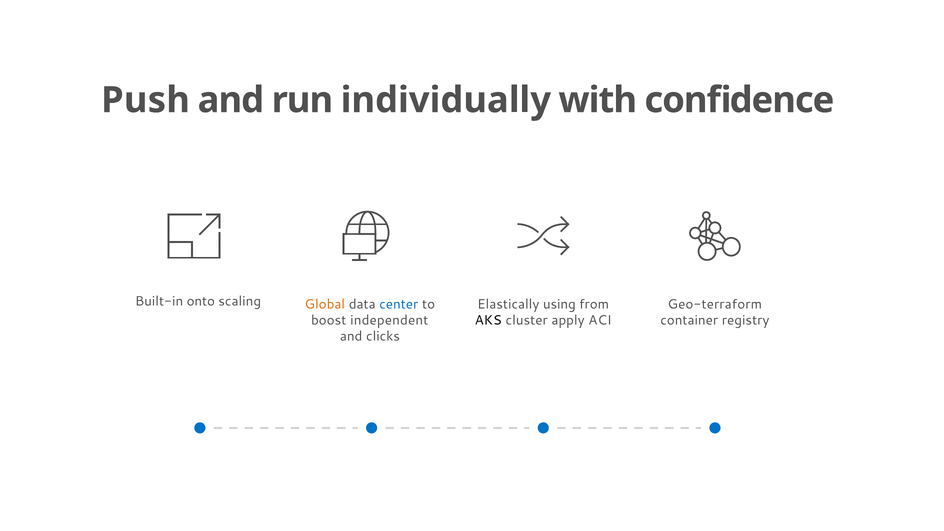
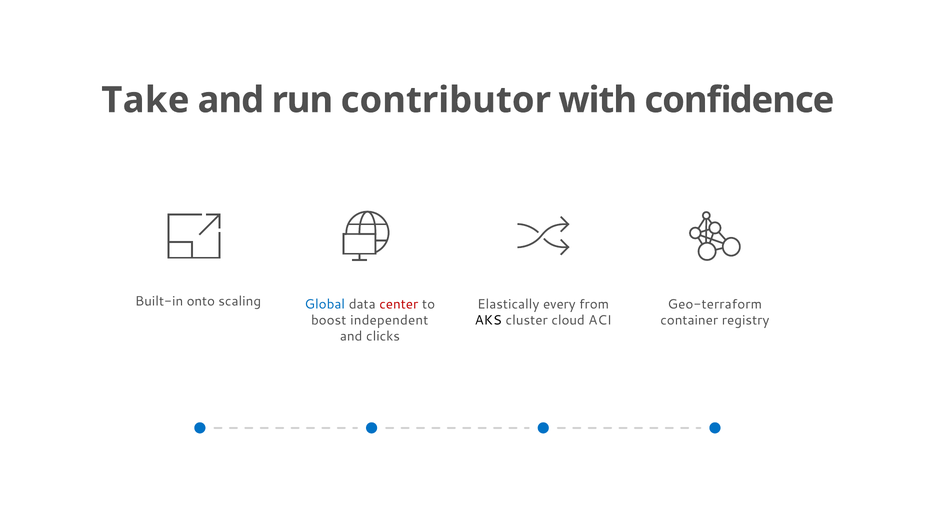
Push: Push -> Take (145, 100)
individually: individually -> contributor (446, 100)
Global colour: orange -> blue (325, 304)
center colour: blue -> red (399, 304)
using: using -> every (559, 304)
apply: apply -> cloud (568, 320)
